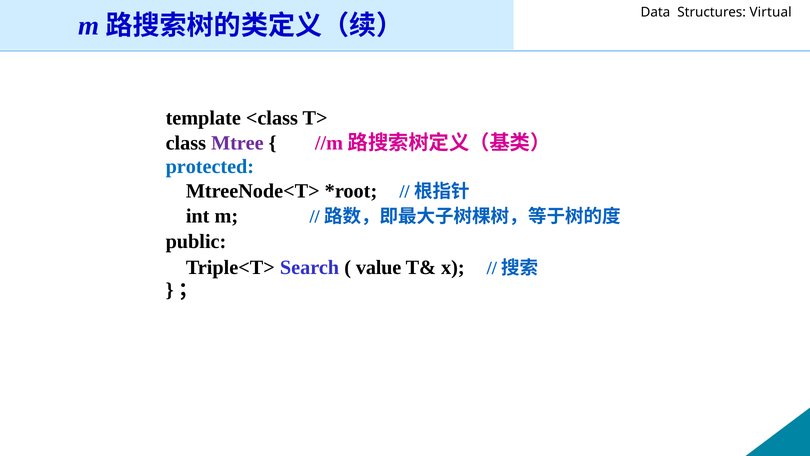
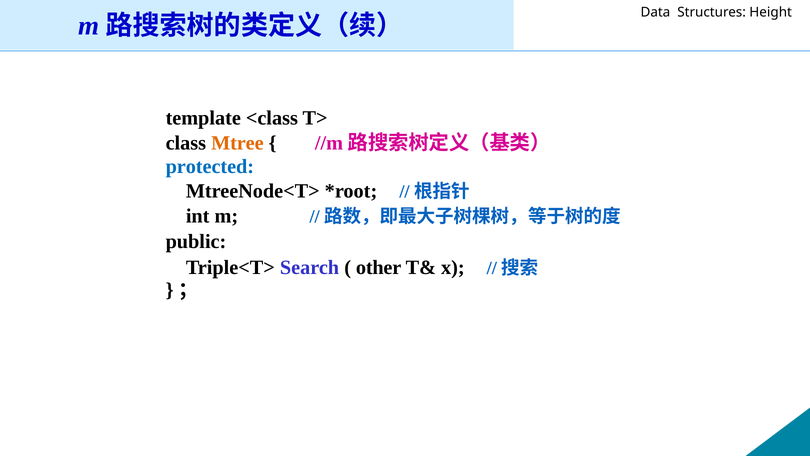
Virtual: Virtual -> Height (771, 12)
Mtree colour: purple -> orange (237, 143)
value: value -> other (379, 267)
